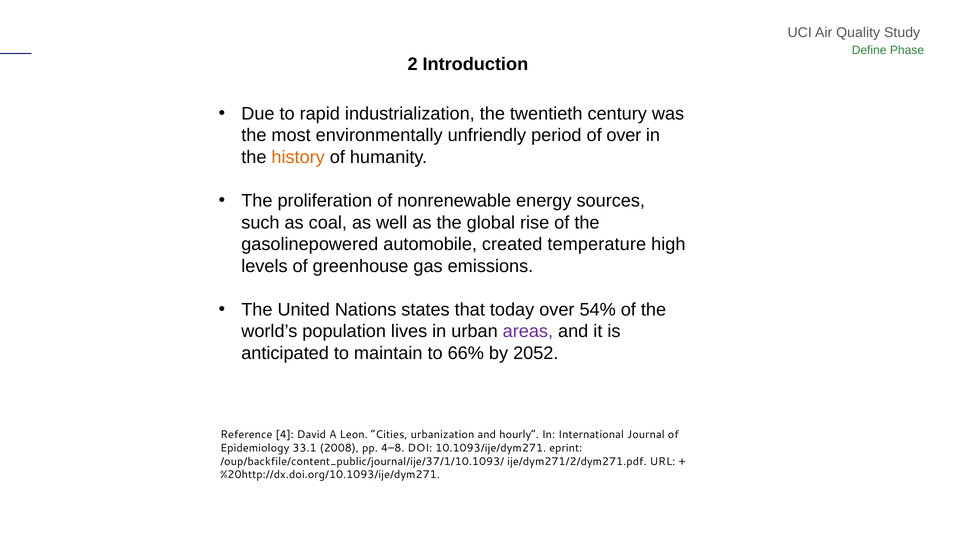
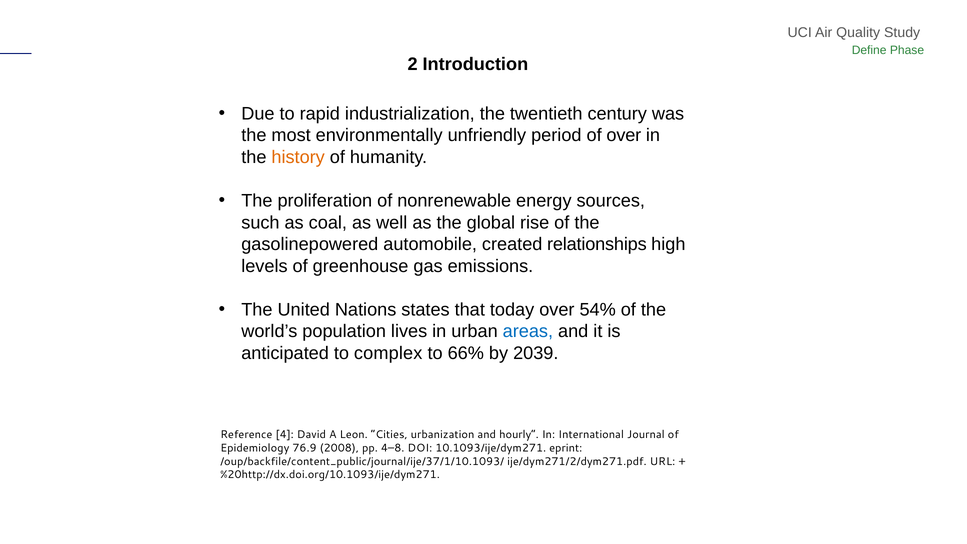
temperature: temperature -> relationships (597, 244)
areas colour: purple -> blue (528, 331)
maintain: maintain -> complex (388, 353)
2052: 2052 -> 2039 (536, 353)
33.1: 33.1 -> 76.9 (305, 448)
